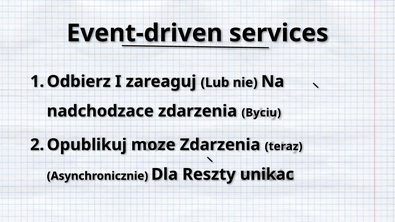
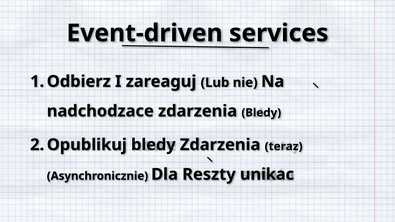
zdarzenia Byciu: Byciu -> Bledy (261, 113)
moze: moze -> bledy (153, 145)
